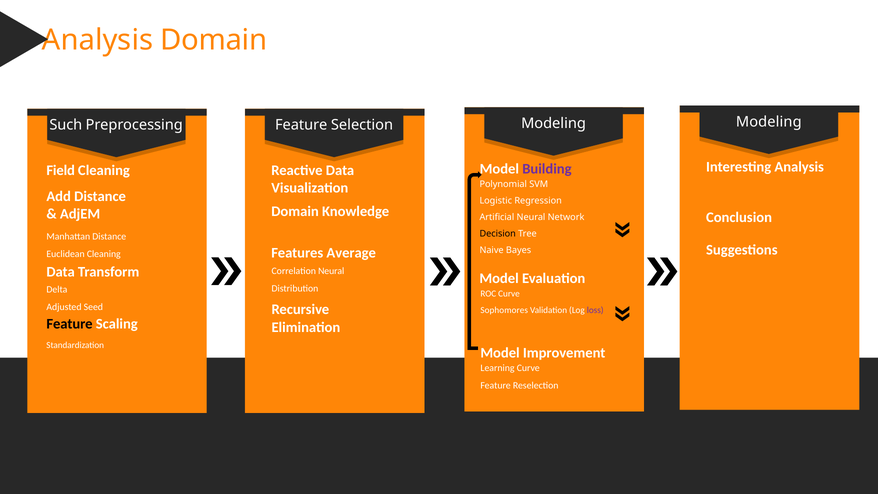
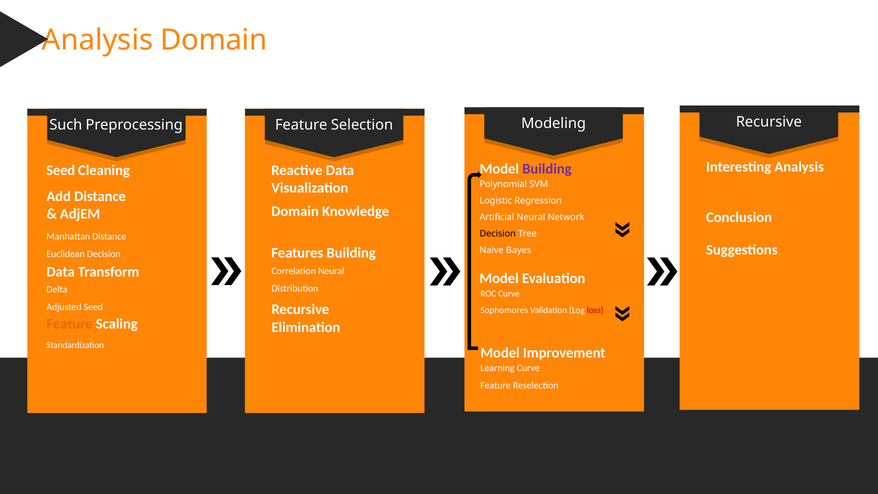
Modeling: Modeling -> Recursive (769, 122)
Field: Field -> Seed (61, 170)
Features Average: Average -> Building (351, 253)
Euclidean Cleaning: Cleaning -> Decision (104, 254)
loss colour: purple -> red (595, 310)
Feature colour: black -> orange (70, 324)
